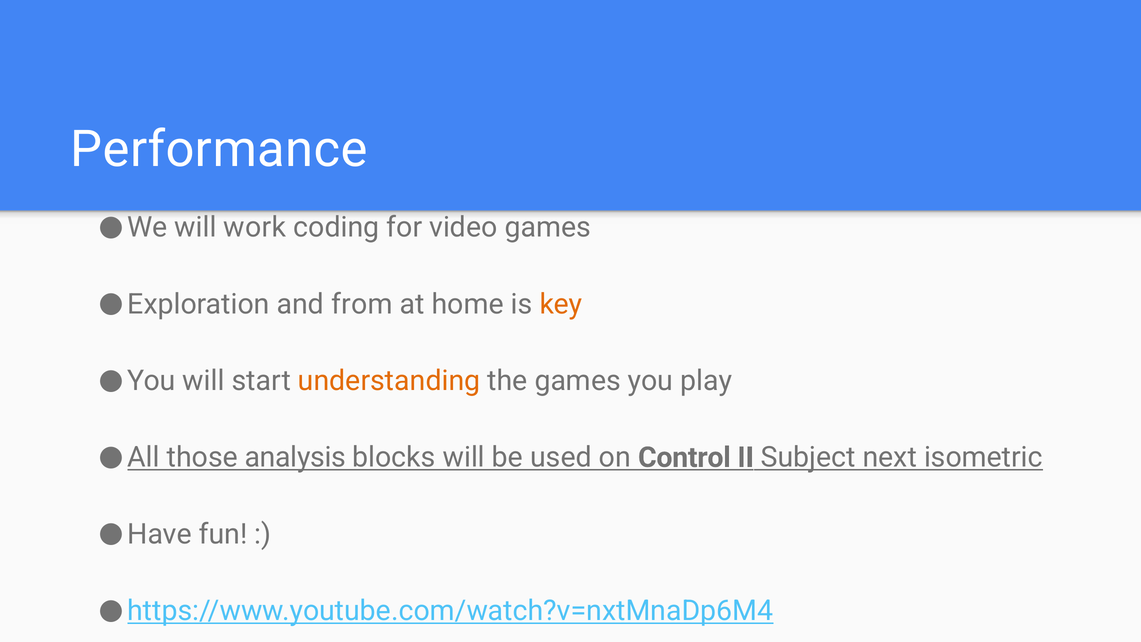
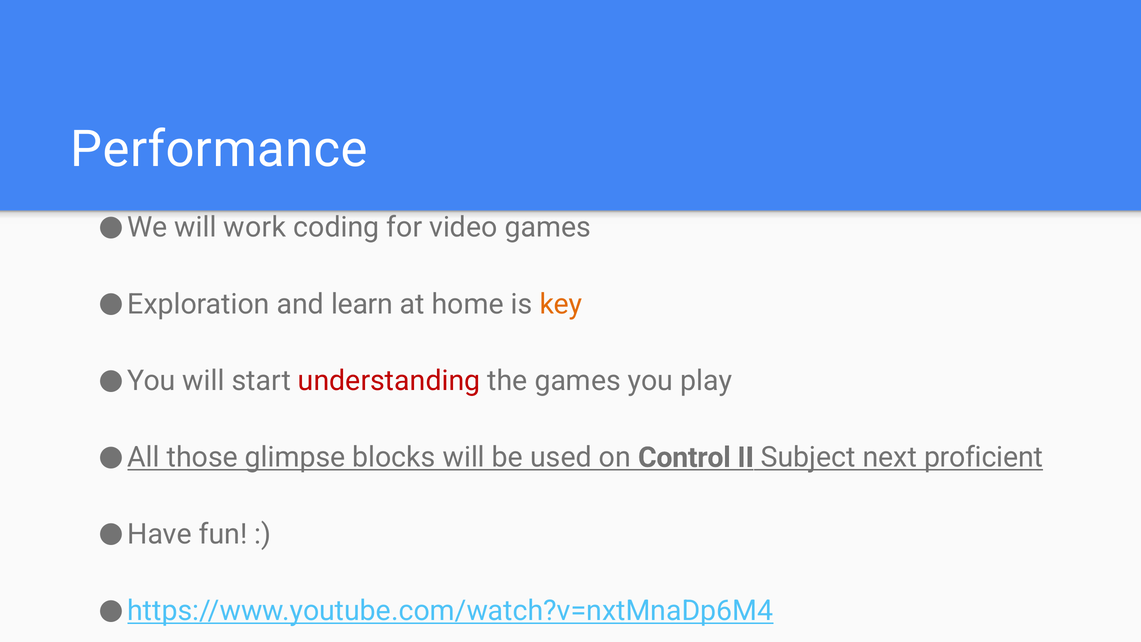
from: from -> learn (362, 304)
understanding colour: orange -> red (389, 381)
analysis: analysis -> glimpse (295, 457)
isometric: isometric -> proficient (983, 457)
